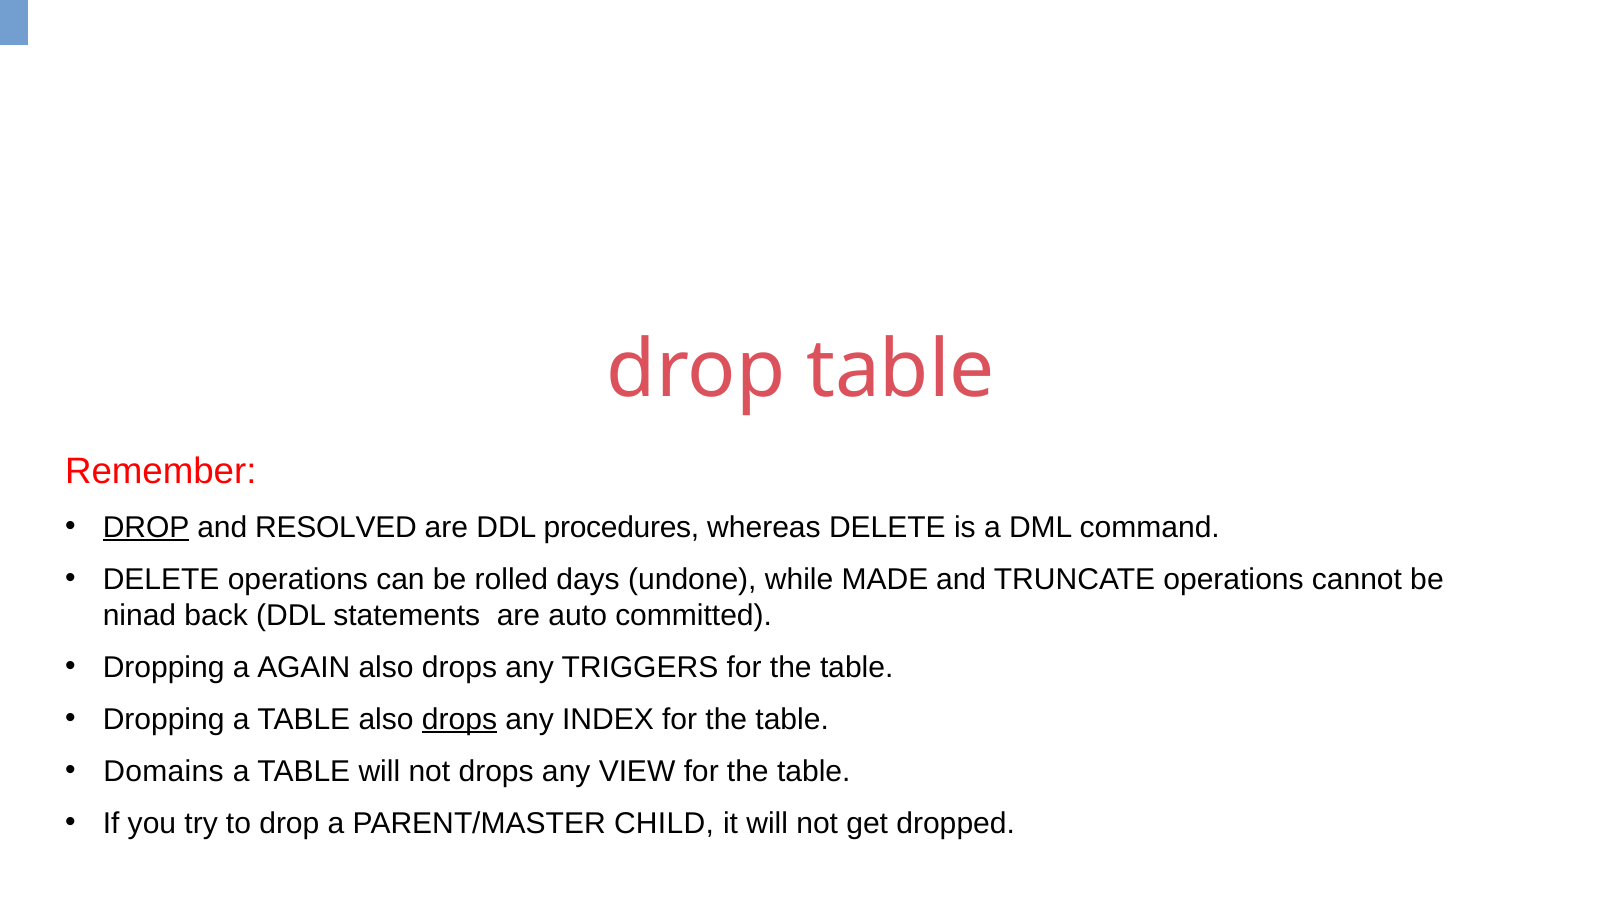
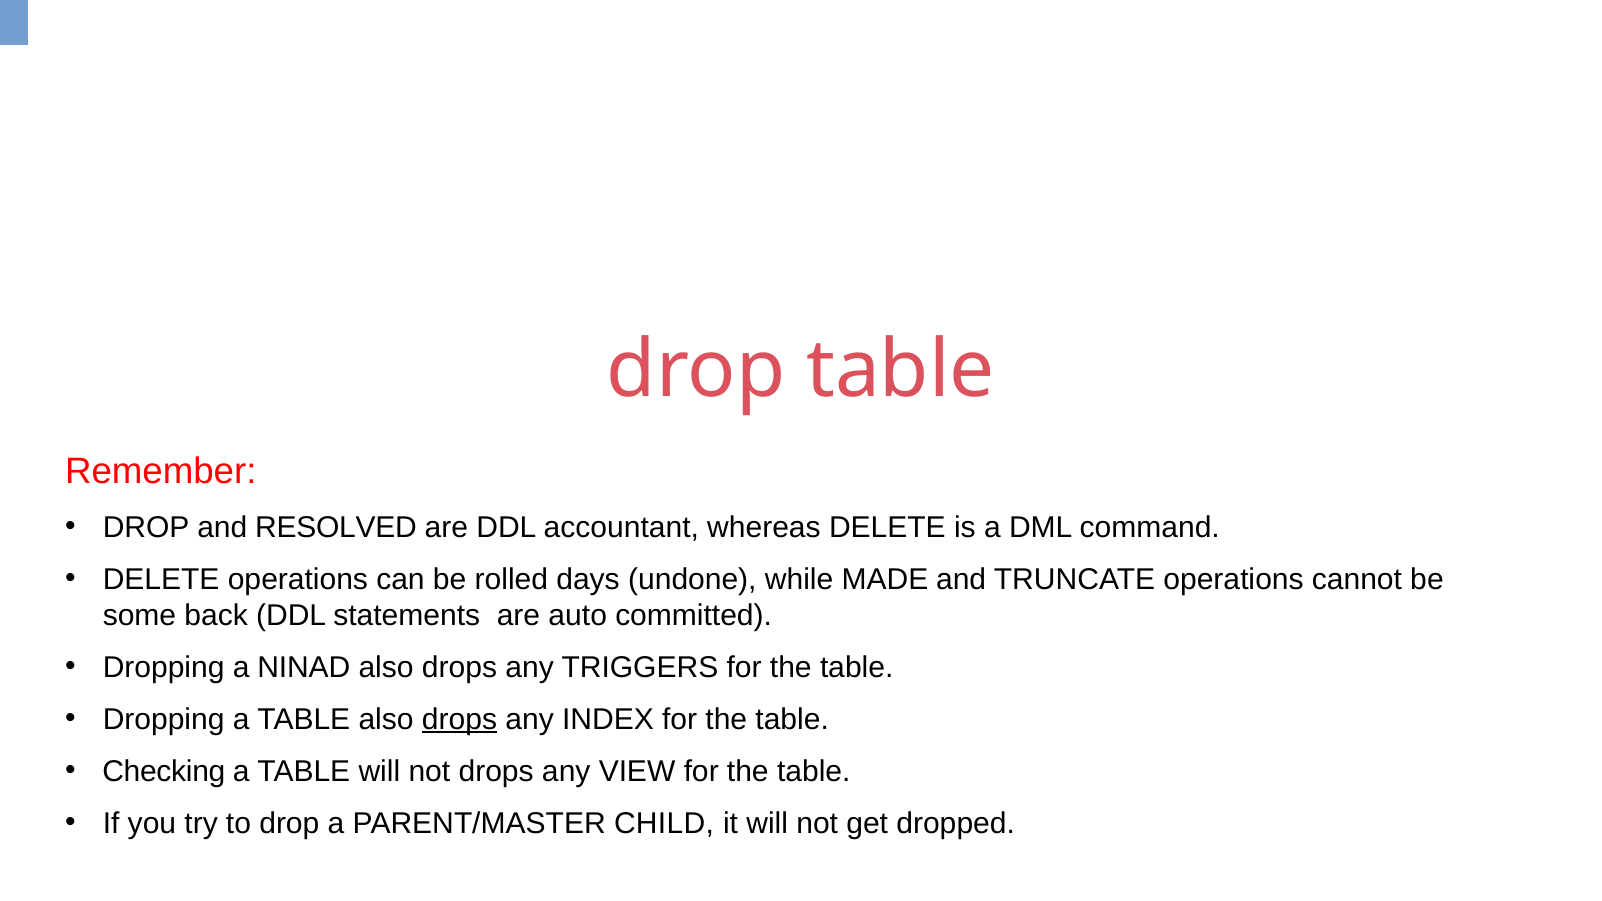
DROP underline: present -> none (146, 527)
procedures: procedures -> accountant (621, 527)
ninad: ninad -> some (139, 615)
AGAIN: AGAIN -> NINAD (304, 667)
Domains: Domains -> Checking (164, 771)
